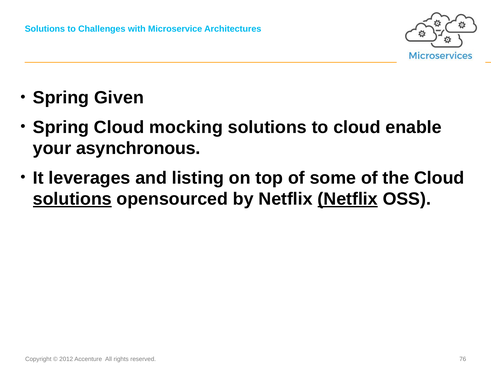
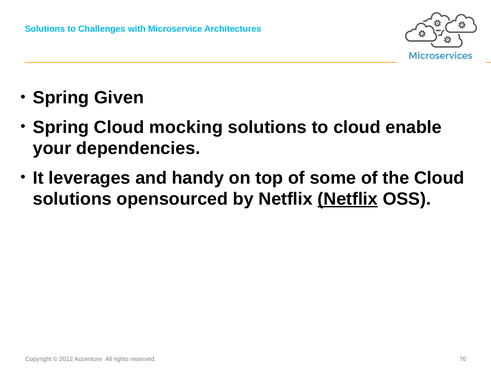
asynchronous: asynchronous -> dependencies (138, 149)
listing: listing -> handy (198, 178)
solutions underline: present -> none (72, 199)
